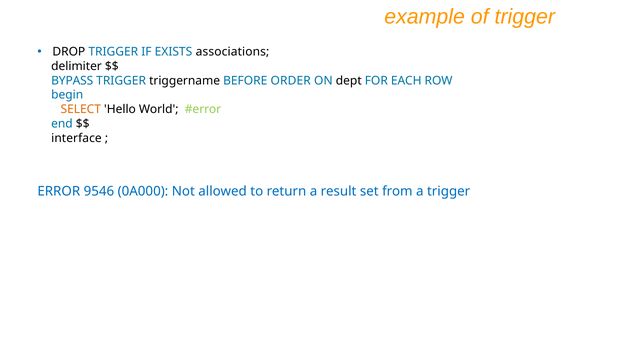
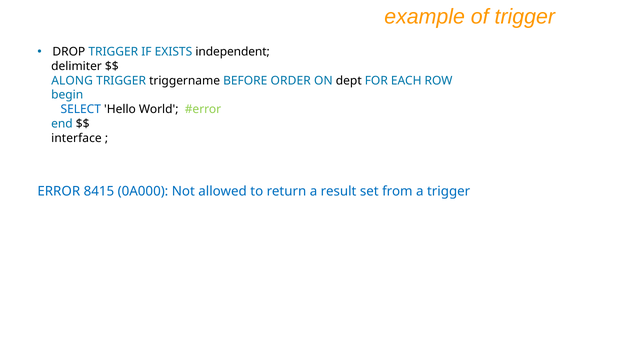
associations: associations -> independent (233, 52)
BYPASS: BYPASS -> ALONG (72, 81)
SELECT colour: orange -> blue (81, 109)
9546: 9546 -> 8415 (99, 191)
